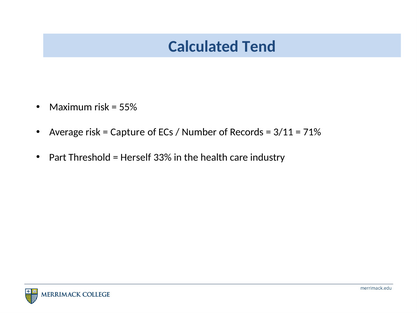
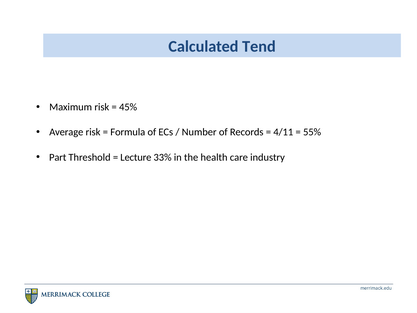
55%: 55% -> 45% (128, 107)
Capture: Capture -> Formula (128, 132)
3/11: 3/11 -> 4/11 (283, 132)
71%: 71% -> 55% (312, 132)
Herself: Herself -> Lecture (136, 157)
